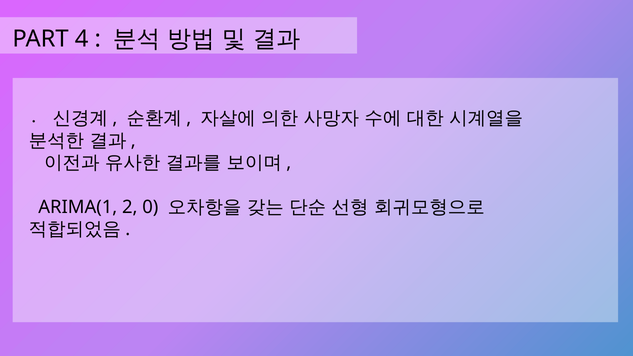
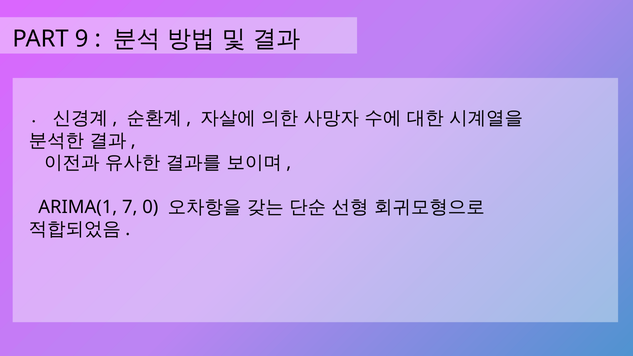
4: 4 -> 9 (82, 39)
2: 2 -> 7 (130, 207)
